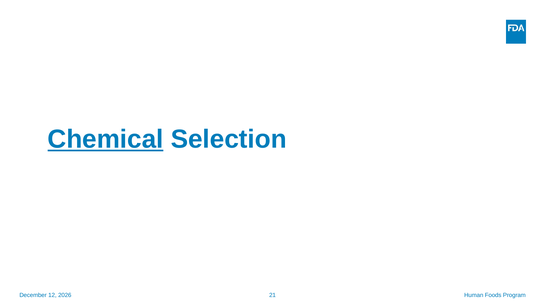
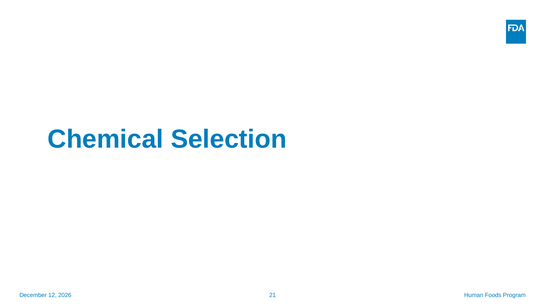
Chemical underline: present -> none (105, 139)
